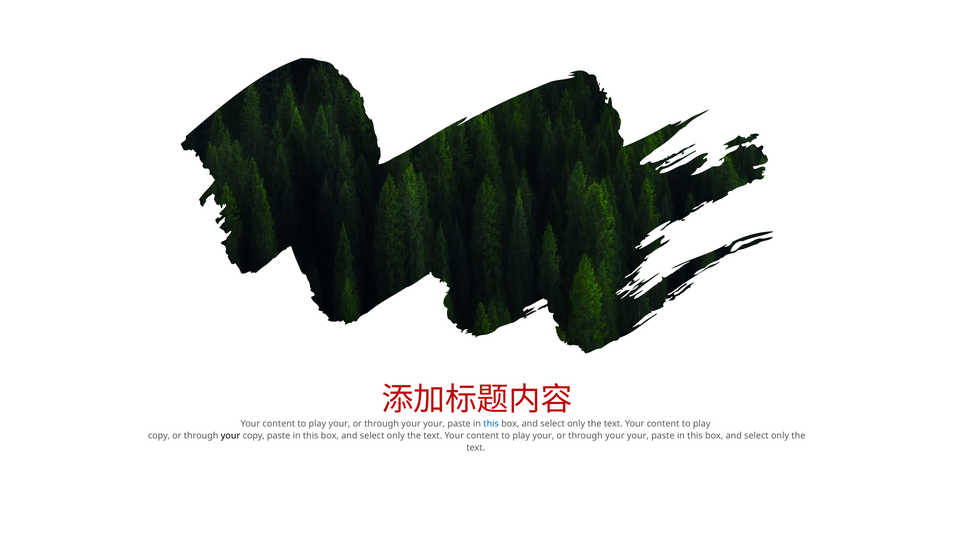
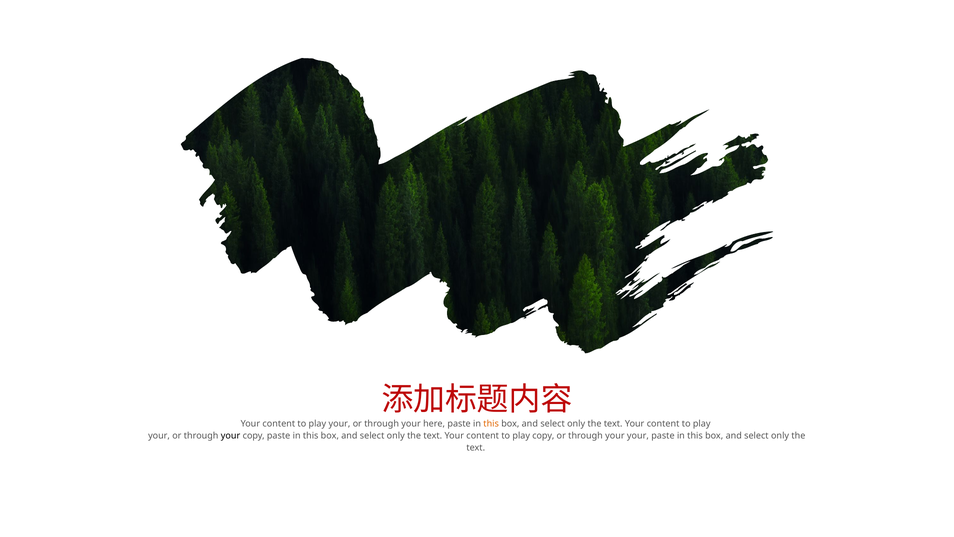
your: your -> here (434, 424)
this colour: blue -> orange (491, 424)
copy: copy -> your (159, 436)
your: your -> copy (543, 436)
